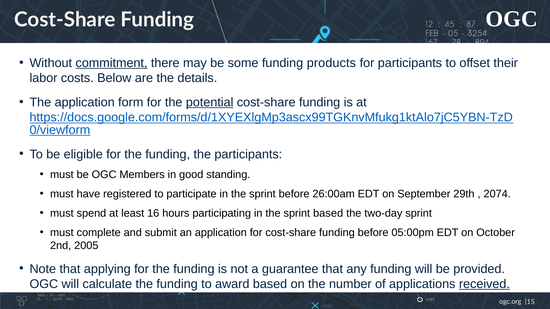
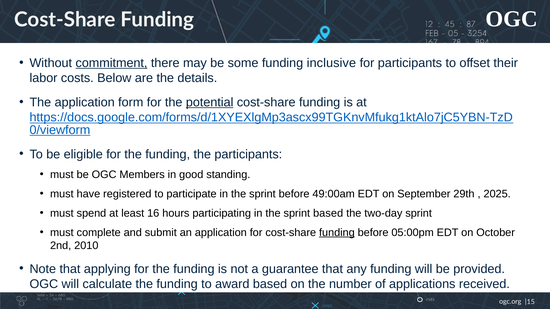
products: products -> inclusive (331, 63)
26:00am: 26:00am -> 49:00am (334, 194)
2074: 2074 -> 2025 (497, 194)
funding underline: none -> present (337, 233)
2005: 2005 -> 2010 (86, 246)
received underline: present -> none (484, 284)
